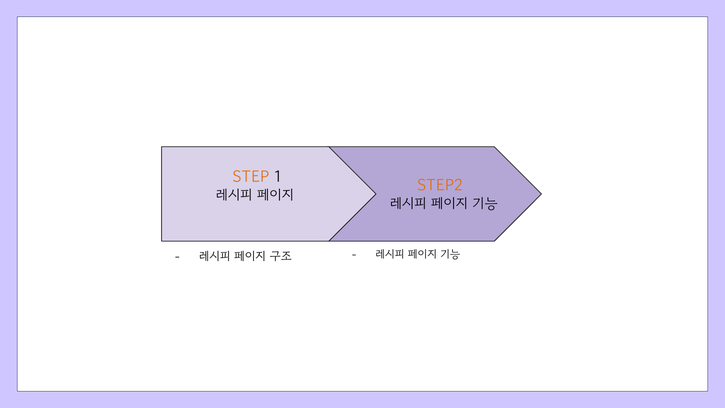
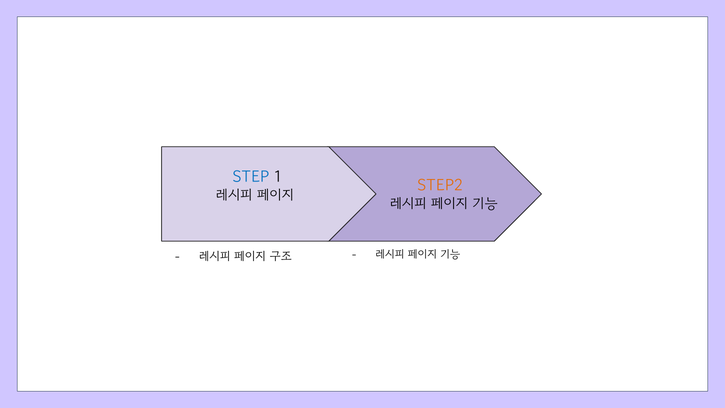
STEP colour: orange -> blue (251, 178)
